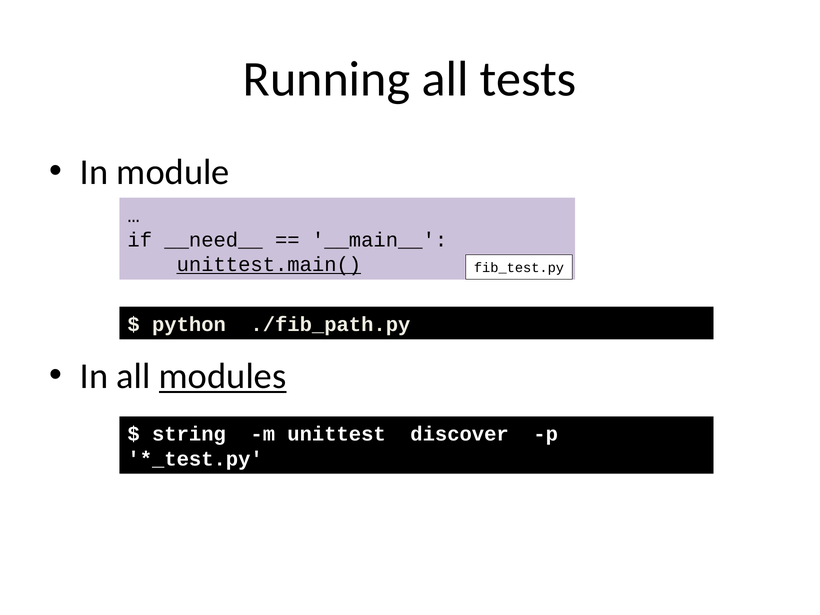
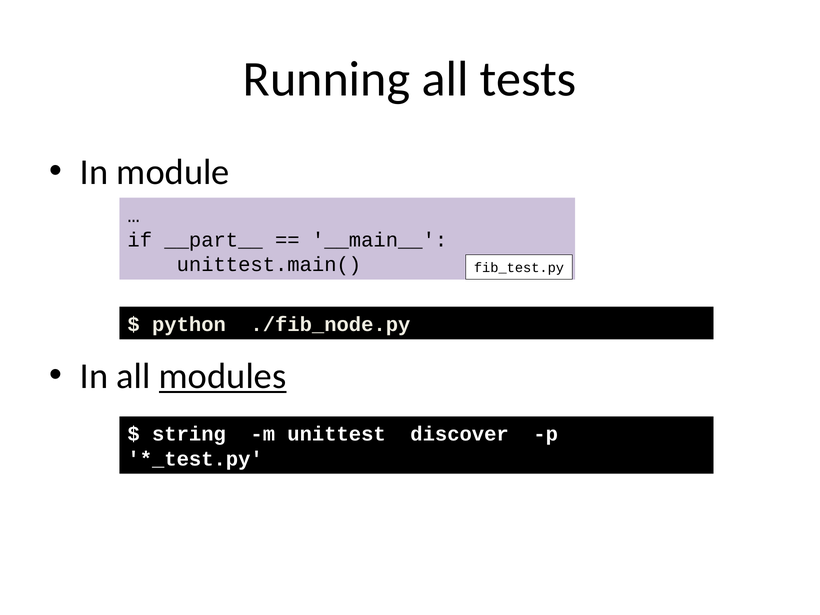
__need__: __need__ -> __part__ (214, 240)
unittest.main( underline: present -> none (269, 265)
./fib_path.py: ./fib_path.py -> ./fib_node.py (330, 324)
